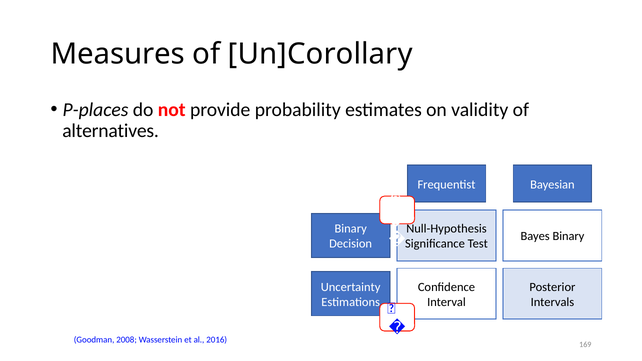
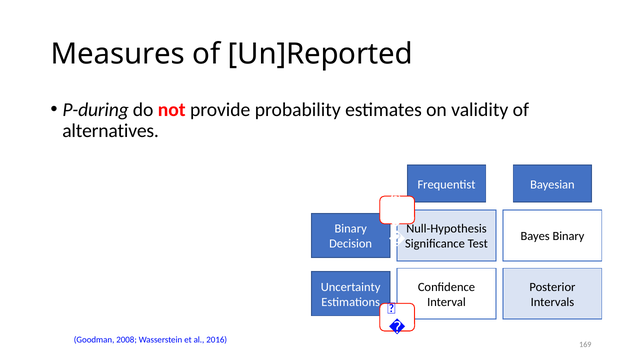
Un]Corollary: Un]Corollary -> Un]Reported (320, 54)
P-places: P-places -> P-during (96, 110)
